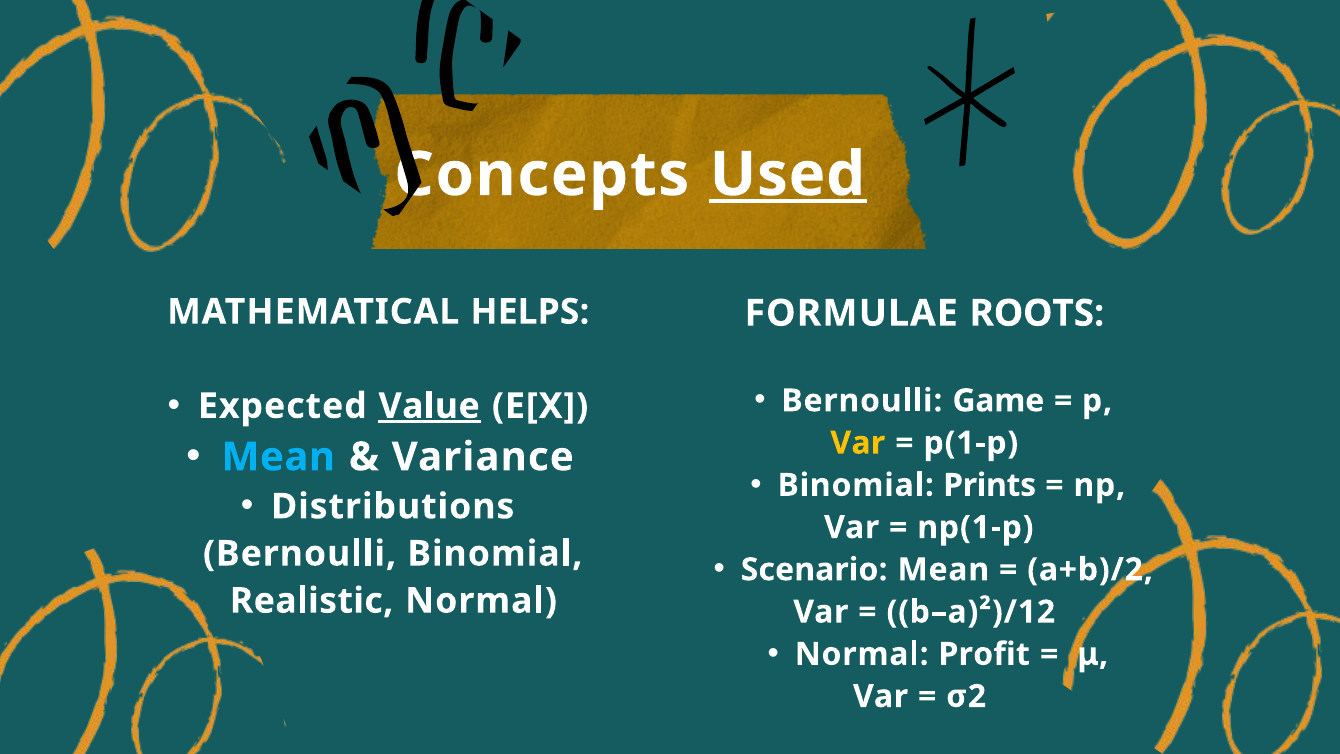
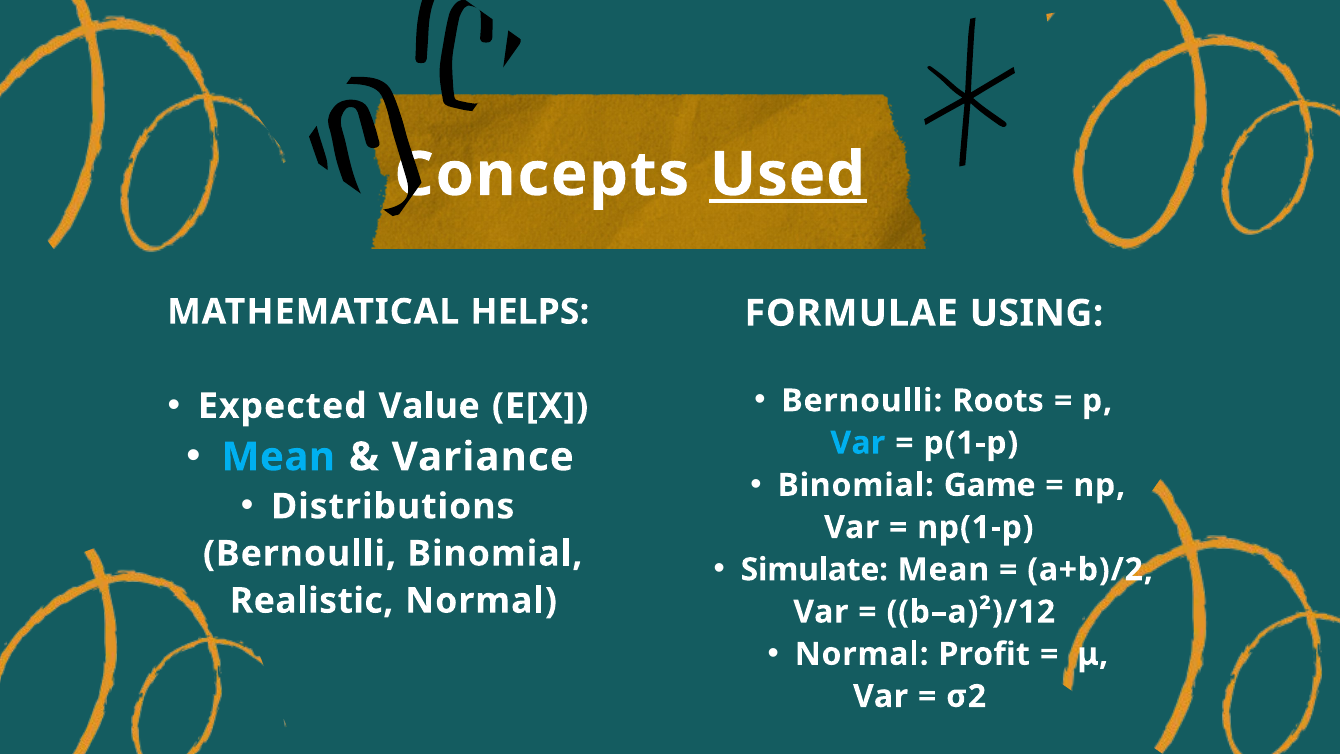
ROOTS: ROOTS -> USING (1037, 313)
Game: Game -> Roots (998, 401)
Value underline: present -> none (429, 406)
Var colour: yellow -> light blue (858, 443)
Prints: Prints -> Game (990, 485)
Scenario: Scenario -> Simulate (814, 570)
